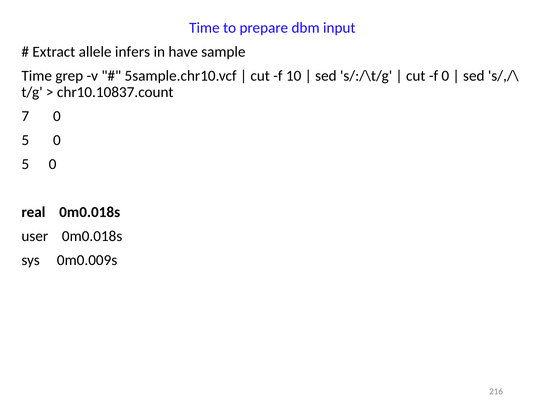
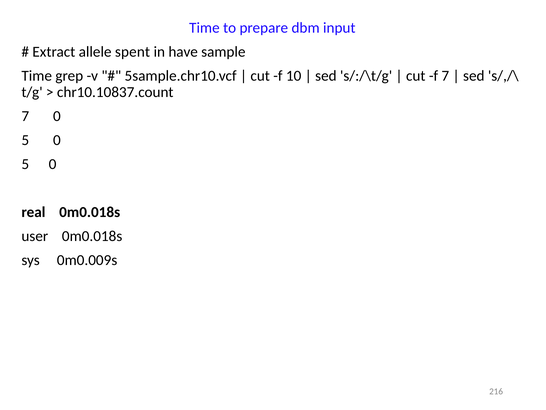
infers: infers -> spent (132, 52)
f 0: 0 -> 7 (445, 76)
